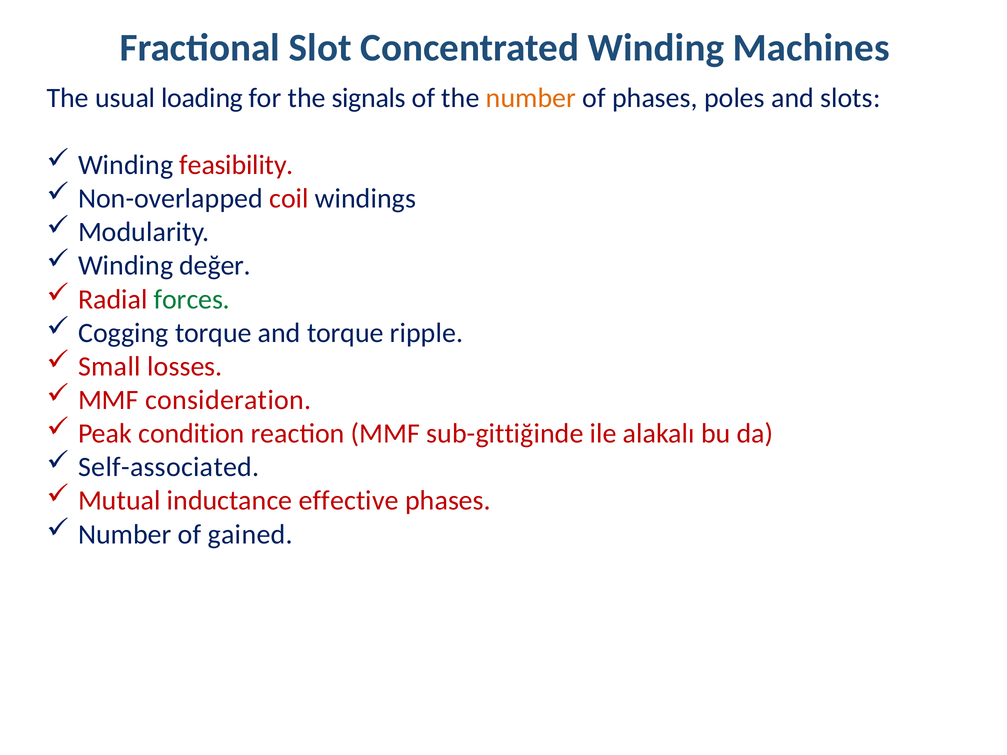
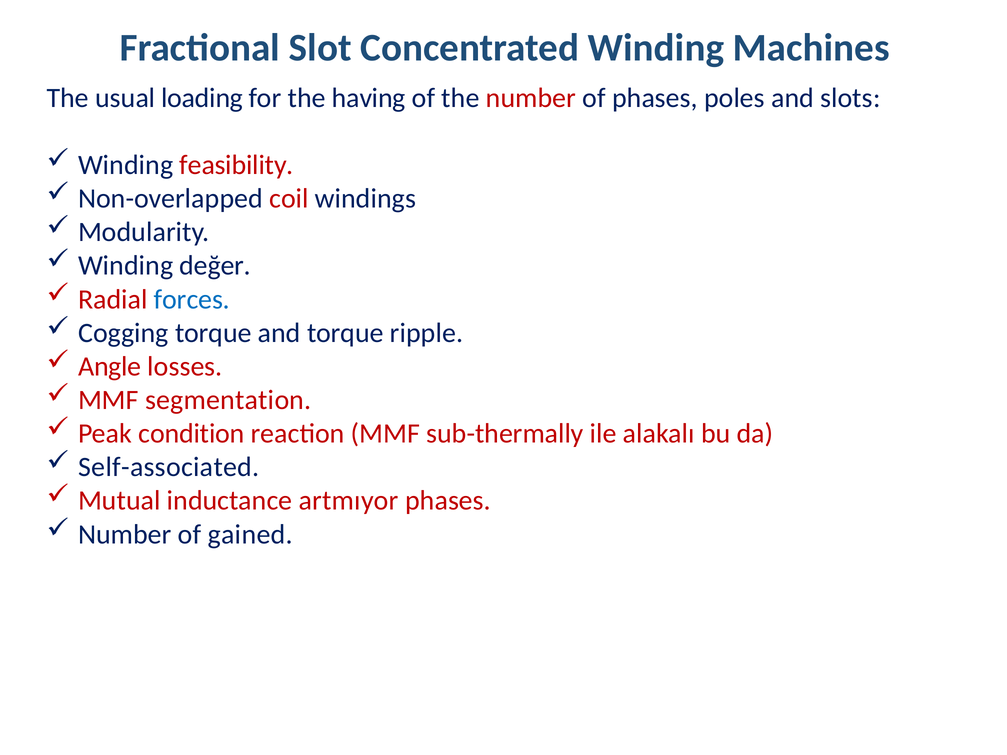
signals: signals -> having (369, 98)
number colour: orange -> red (531, 98)
forces colour: green -> blue (192, 299)
Small: Small -> Angle (110, 367)
consideration: consideration -> segmentation (228, 400)
sub-gittiğinde: sub-gittiğinde -> sub-thermally (505, 434)
effective: effective -> artmıyor (349, 501)
